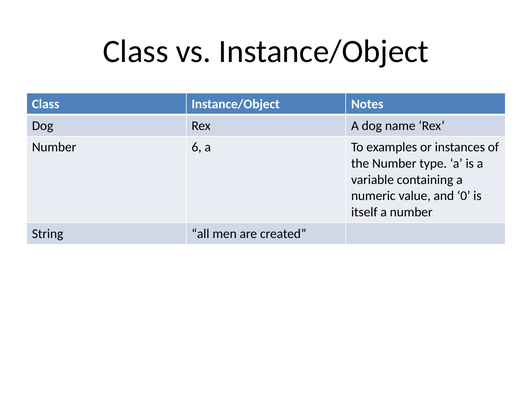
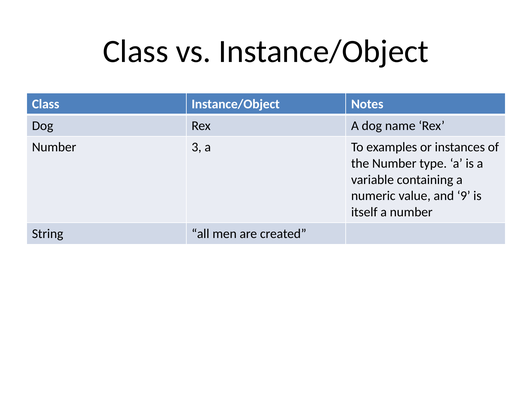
6: 6 -> 3 (197, 147)
0: 0 -> 9 (464, 196)
